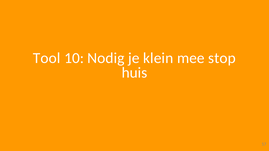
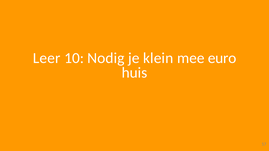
Tool: Tool -> Leer (47, 58)
stop: stop -> euro (222, 58)
